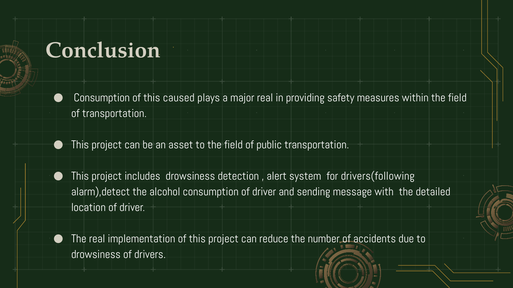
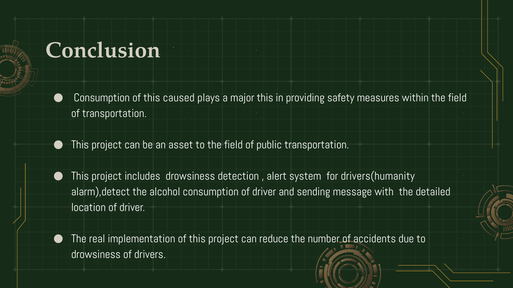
major real: real -> this (265, 98)
drivers(following: drivers(following -> drivers(humanity (378, 176)
